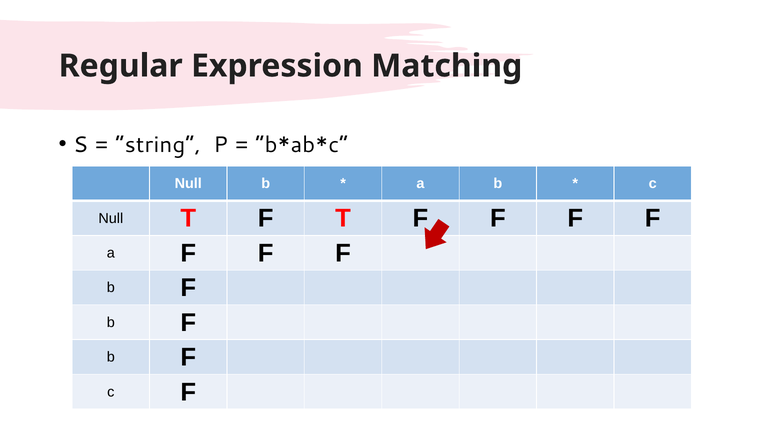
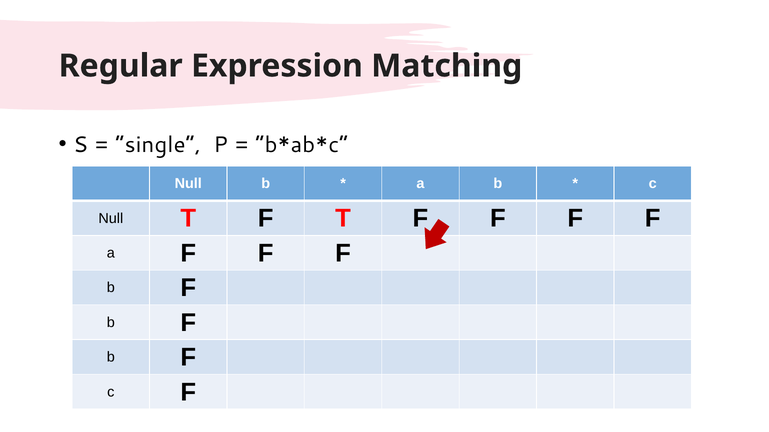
string: string -> single (158, 145)
